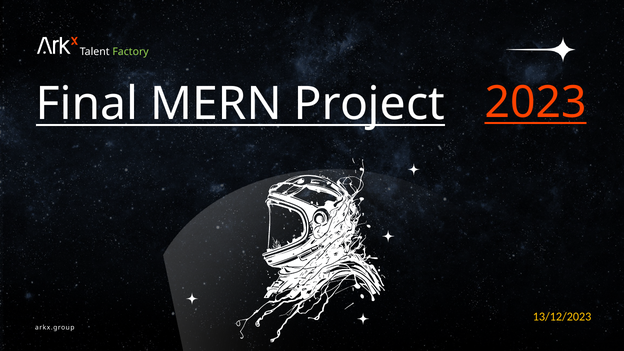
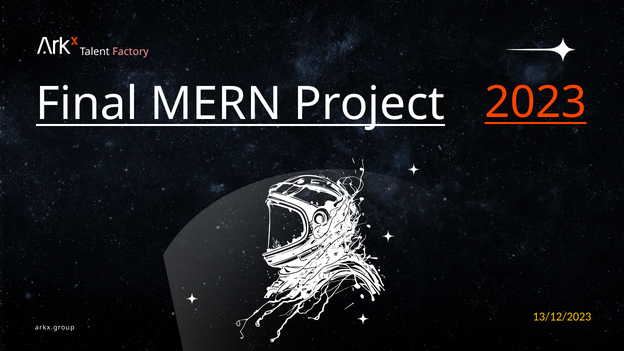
Factory colour: light green -> pink (131, 52)
